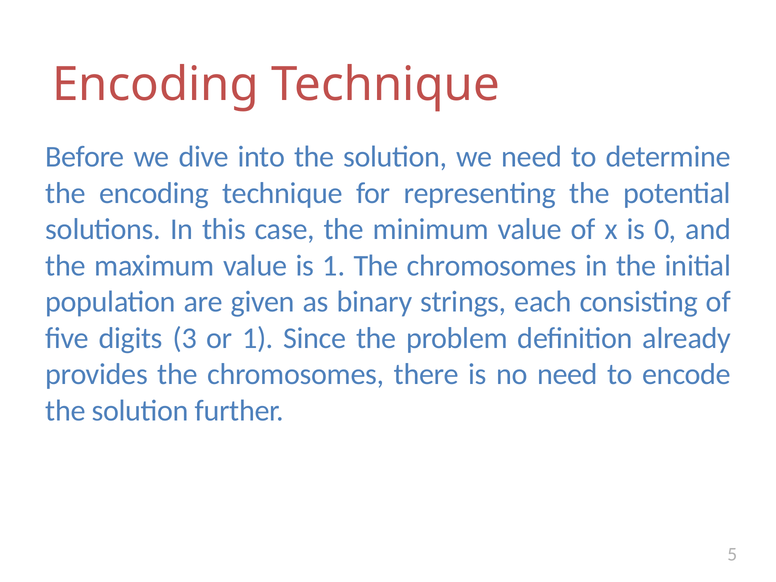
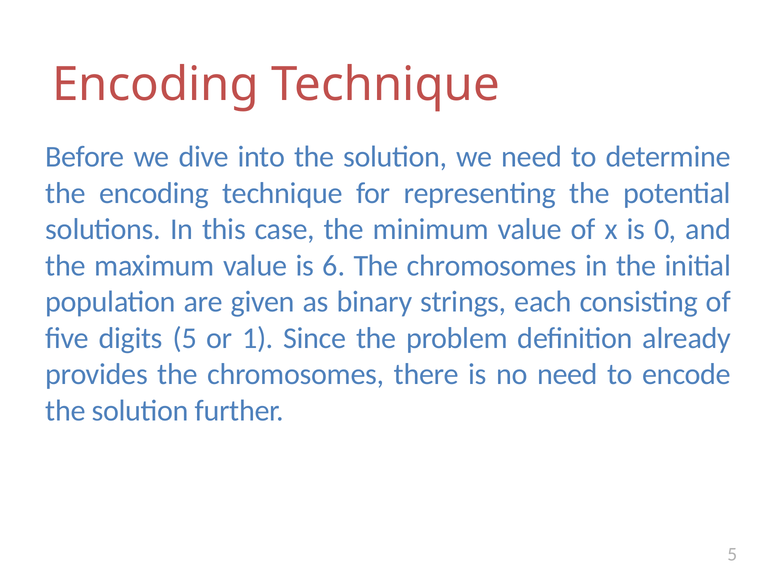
is 1: 1 -> 6 (334, 266)
digits 3: 3 -> 5 (185, 338)
